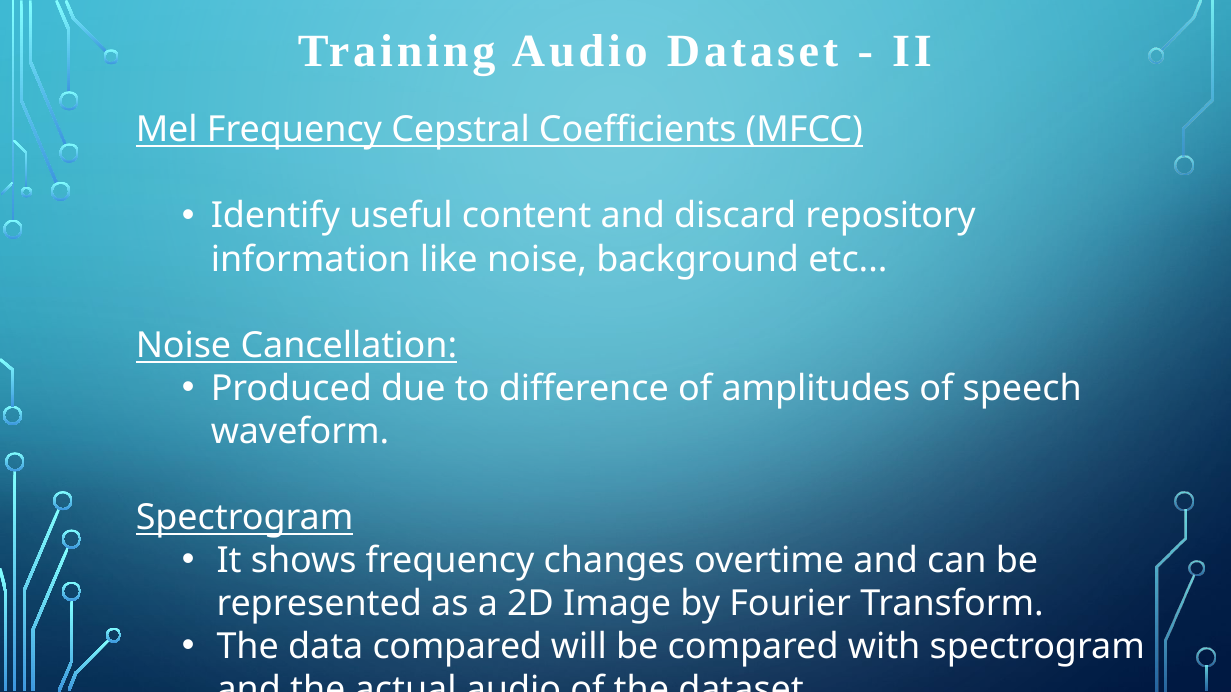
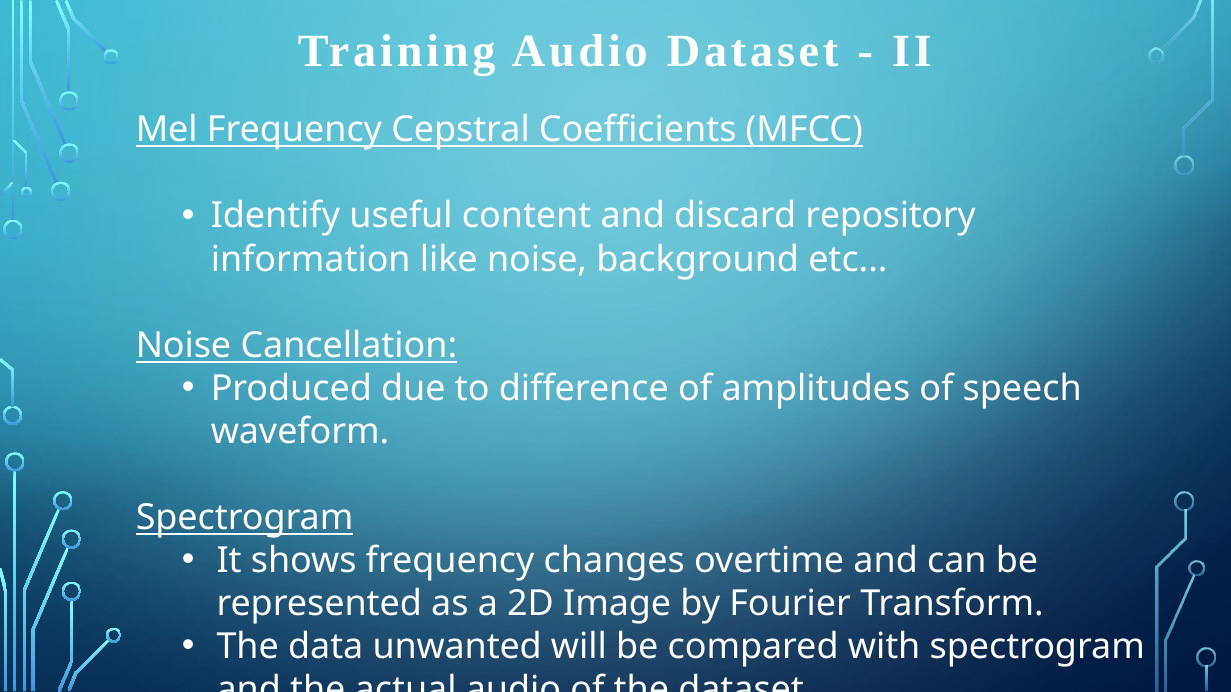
data compared: compared -> unwanted (457, 647)
